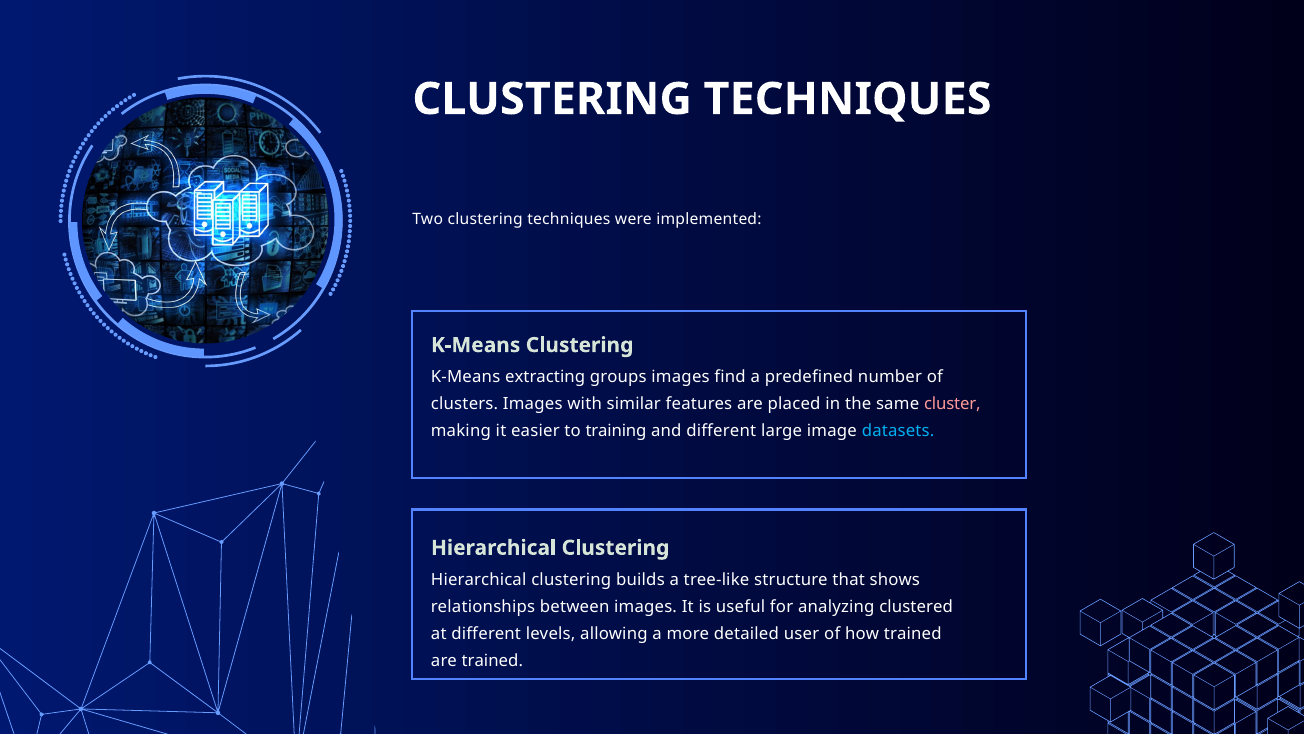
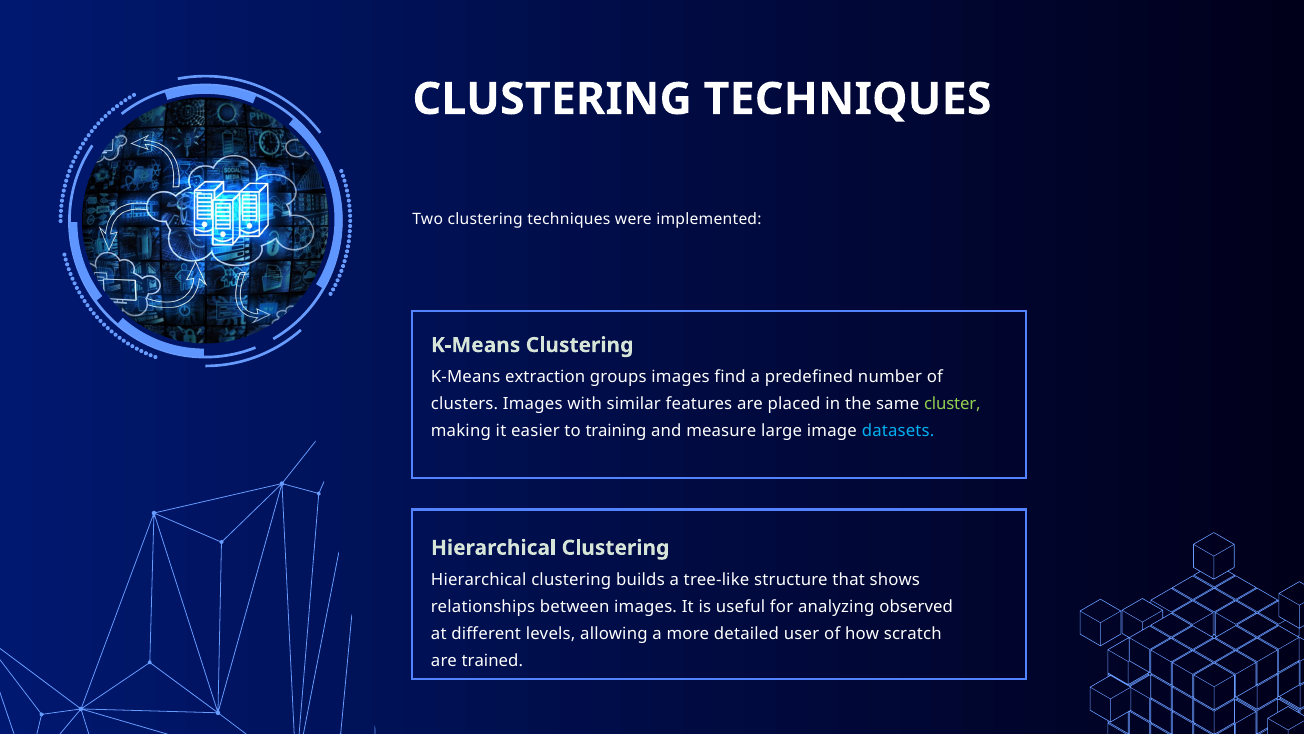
extracting: extracting -> extraction (545, 377)
cluster colour: pink -> light green (952, 404)
and different: different -> measure (721, 431)
clustered: clustered -> observed (916, 606)
how trained: trained -> scratch (913, 634)
